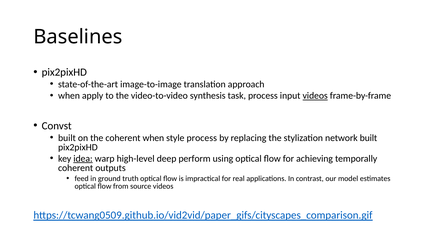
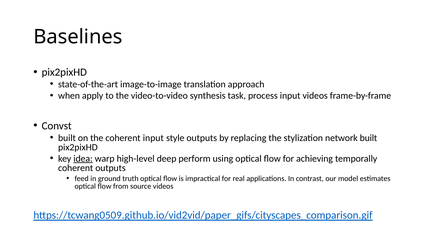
videos underline: present -> none (315, 96)
coherent when: when -> input (153, 138)
style process: process -> outputs (202, 138)
